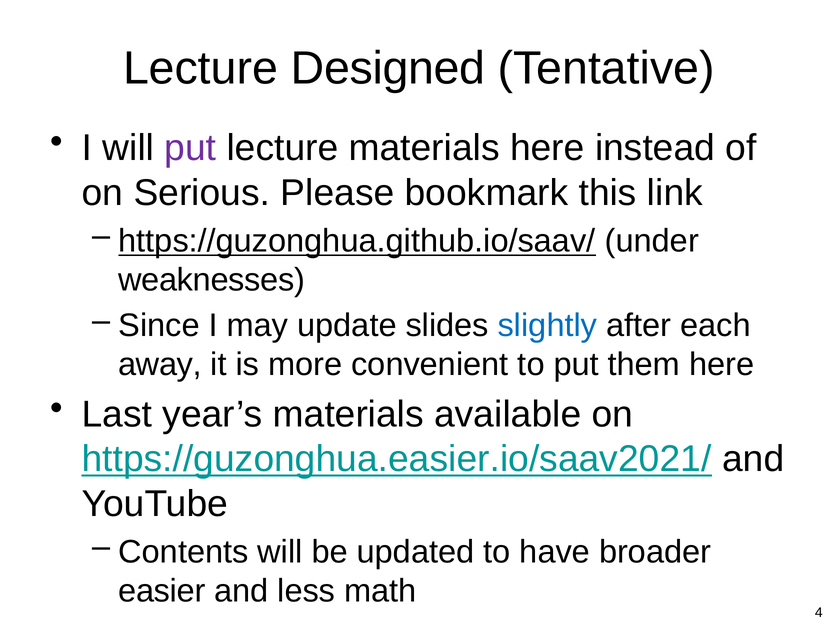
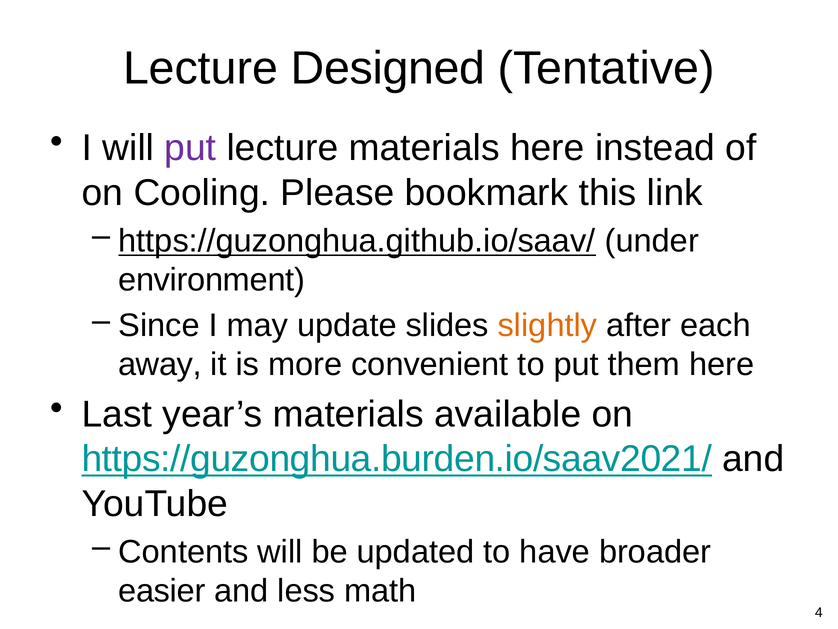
Serious: Serious -> Cooling (202, 193)
weaknesses: weaknesses -> environment (212, 280)
slightly colour: blue -> orange (547, 325)
https://guzonghua.easier.io/saav2021/: https://guzonghua.easier.io/saav2021/ -> https://guzonghua.burden.io/saav2021/ (397, 459)
